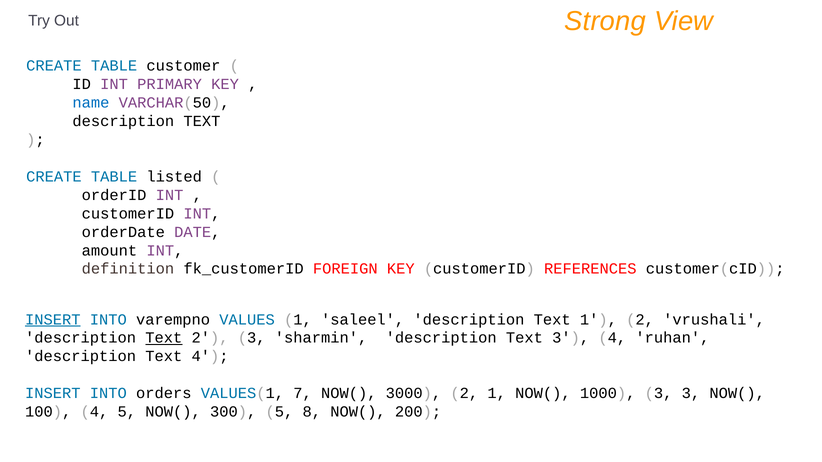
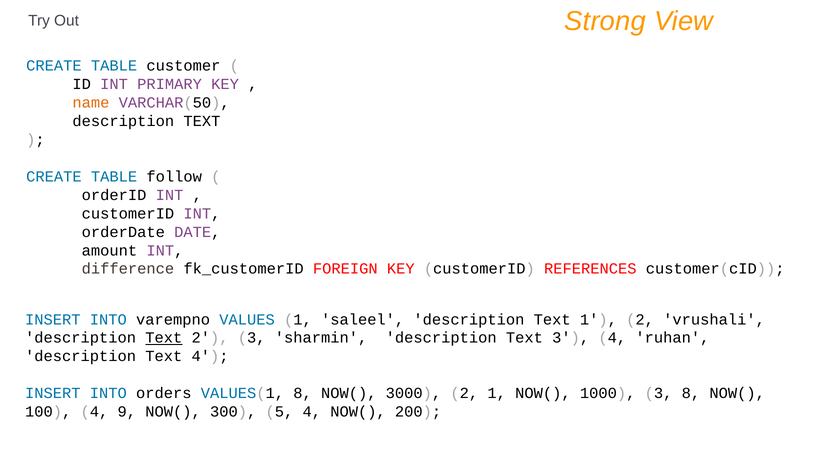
name colour: blue -> orange (91, 103)
listed: listed -> follow (174, 177)
definition: definition -> difference (128, 269)
INSERT underline: present -> none (53, 320)
VALUES(1 7: 7 -> 8 (303, 394)
3 3: 3 -> 8 (691, 394)
4 5: 5 -> 9 (127, 412)
5 8: 8 -> 4 (312, 412)
